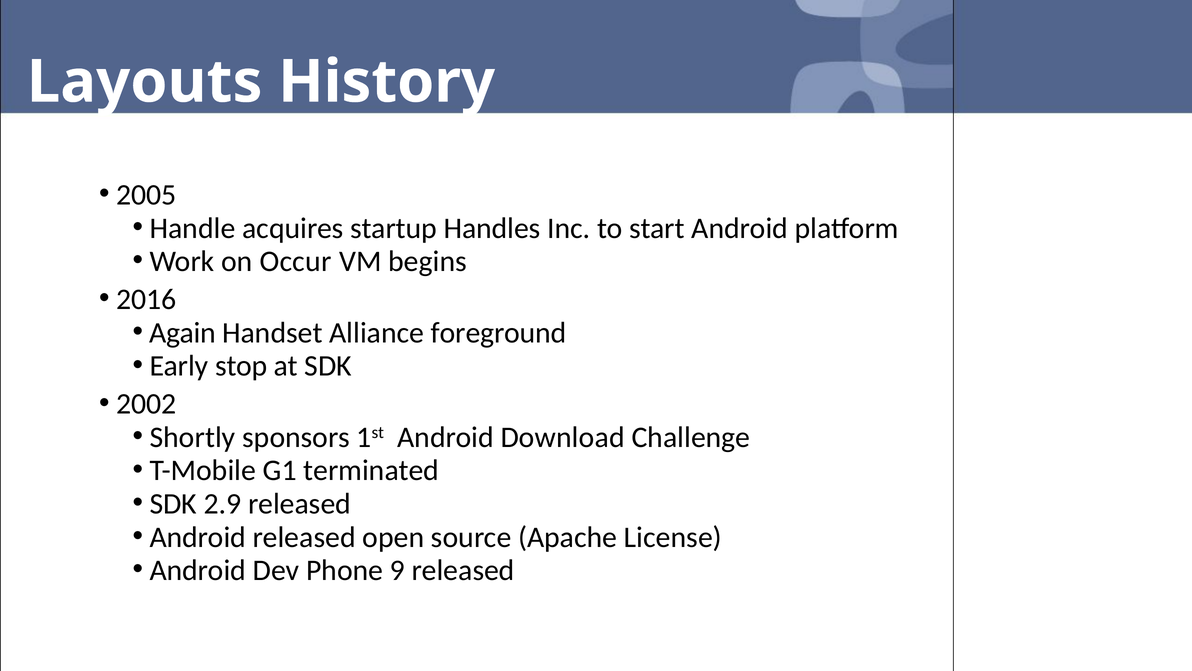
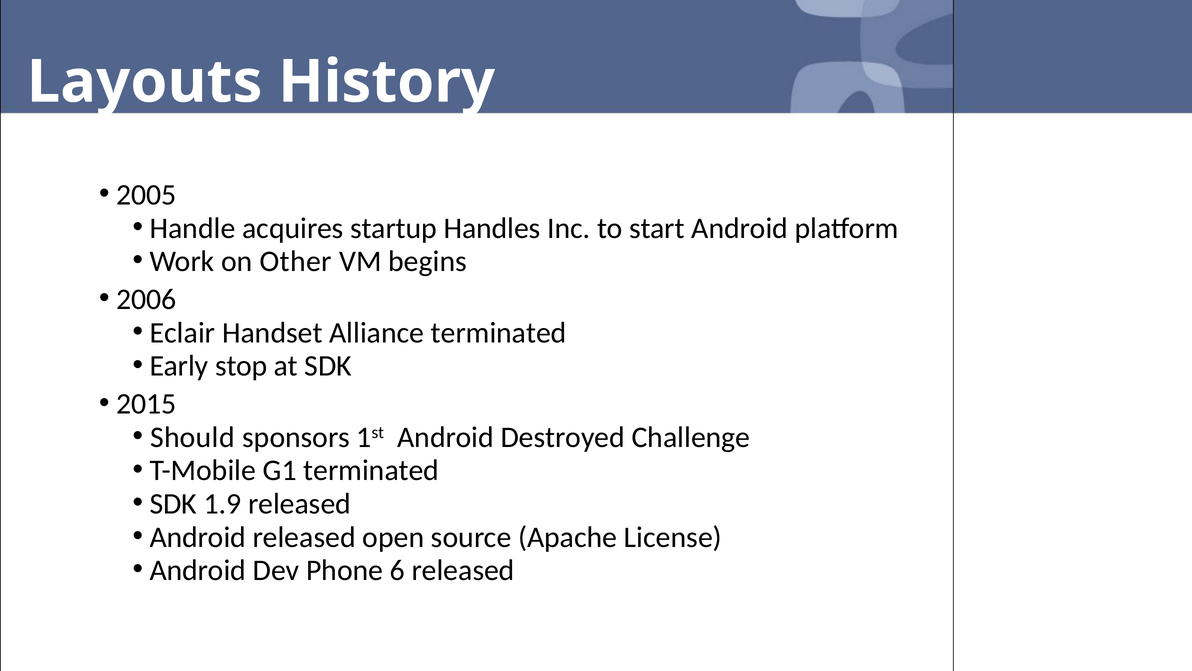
Occur: Occur -> Other (296, 261)
2016: 2016 -> 2006 (146, 299)
Again: Again -> Eclair (182, 333)
Alliance foreground: foreground -> terminated (499, 333)
2002: 2002 -> 2015 (146, 404)
Shortly: Shortly -> Should (192, 437)
Download: Download -> Destroyed (563, 437)
2.9: 2.9 -> 1.9 (223, 504)
9: 9 -> 6 (397, 570)
